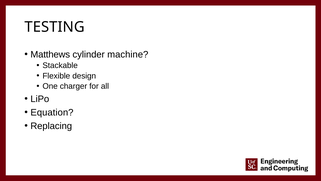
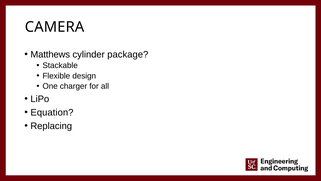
TESTING: TESTING -> CAMERA (55, 27)
machine: machine -> package (128, 54)
